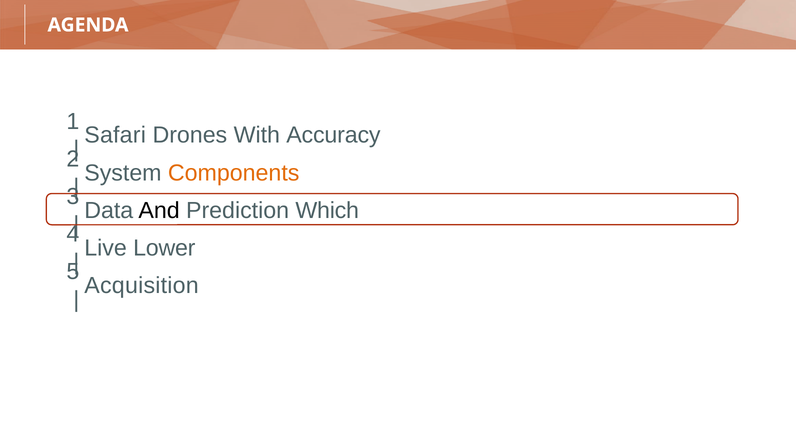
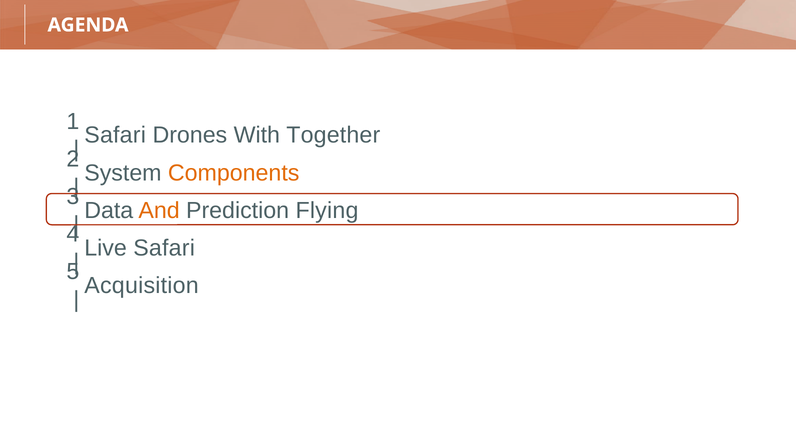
Accuracy: Accuracy -> Together (333, 135)
And colour: black -> orange (159, 210)
Which: Which -> Flying (327, 210)
Live Lower: Lower -> Safari (164, 248)
